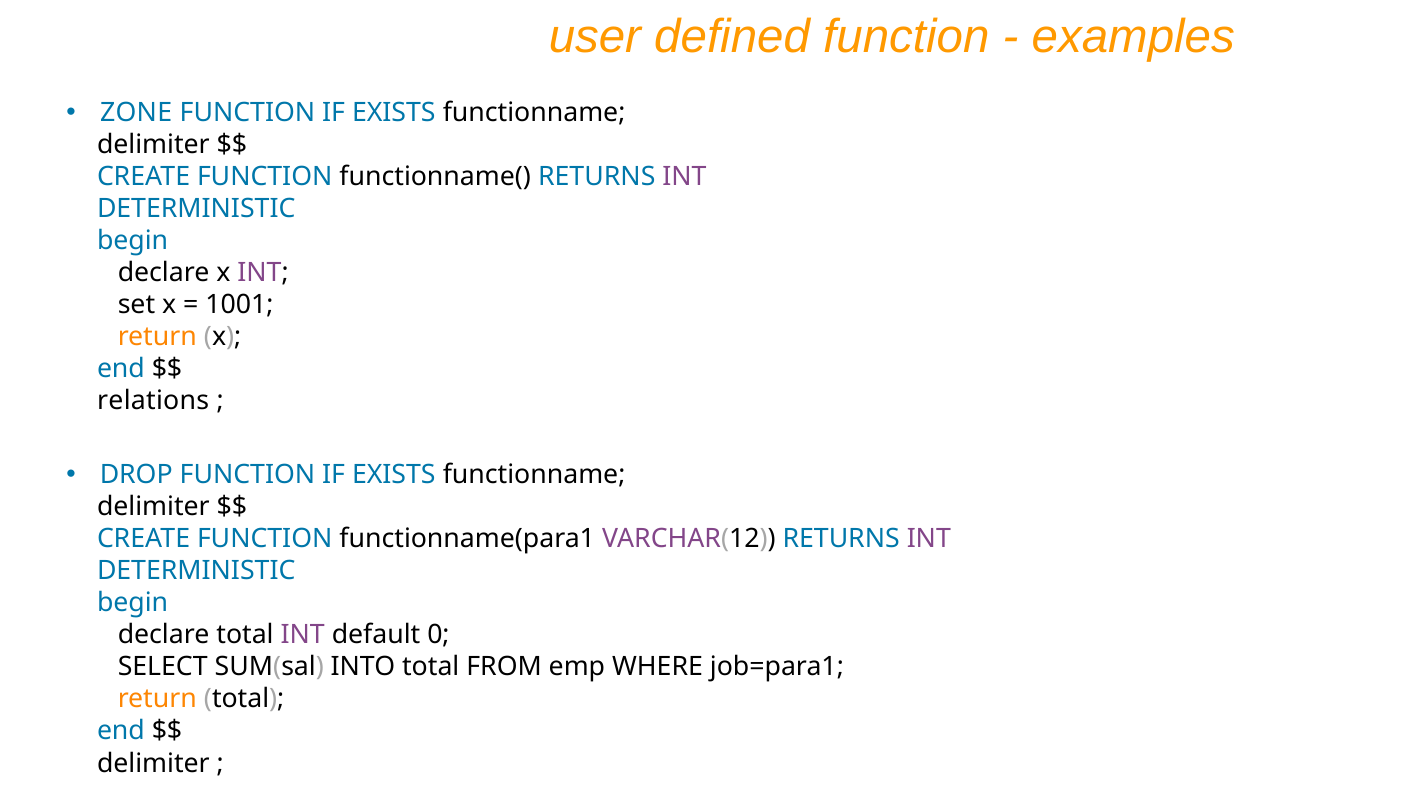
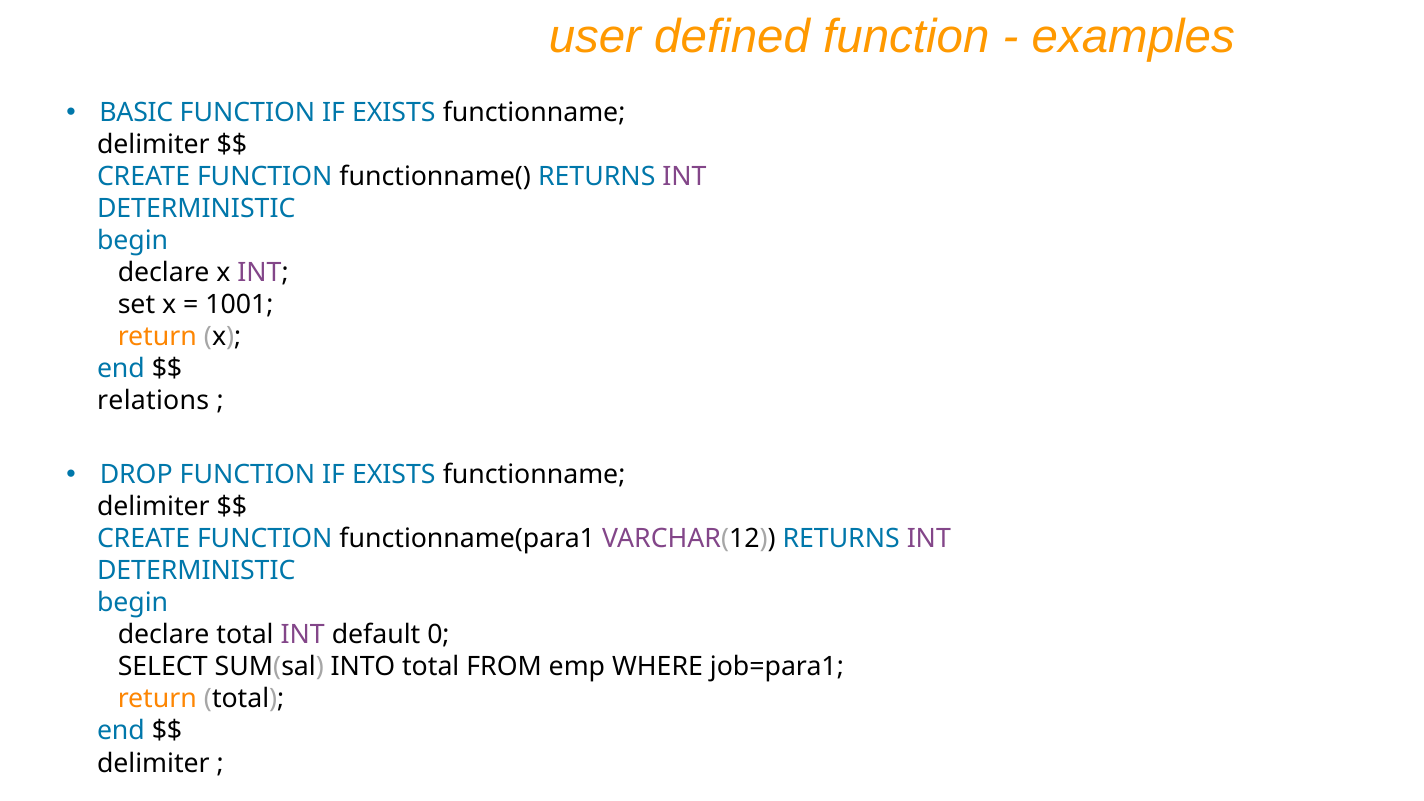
ZONE: ZONE -> BASIC (136, 113)
